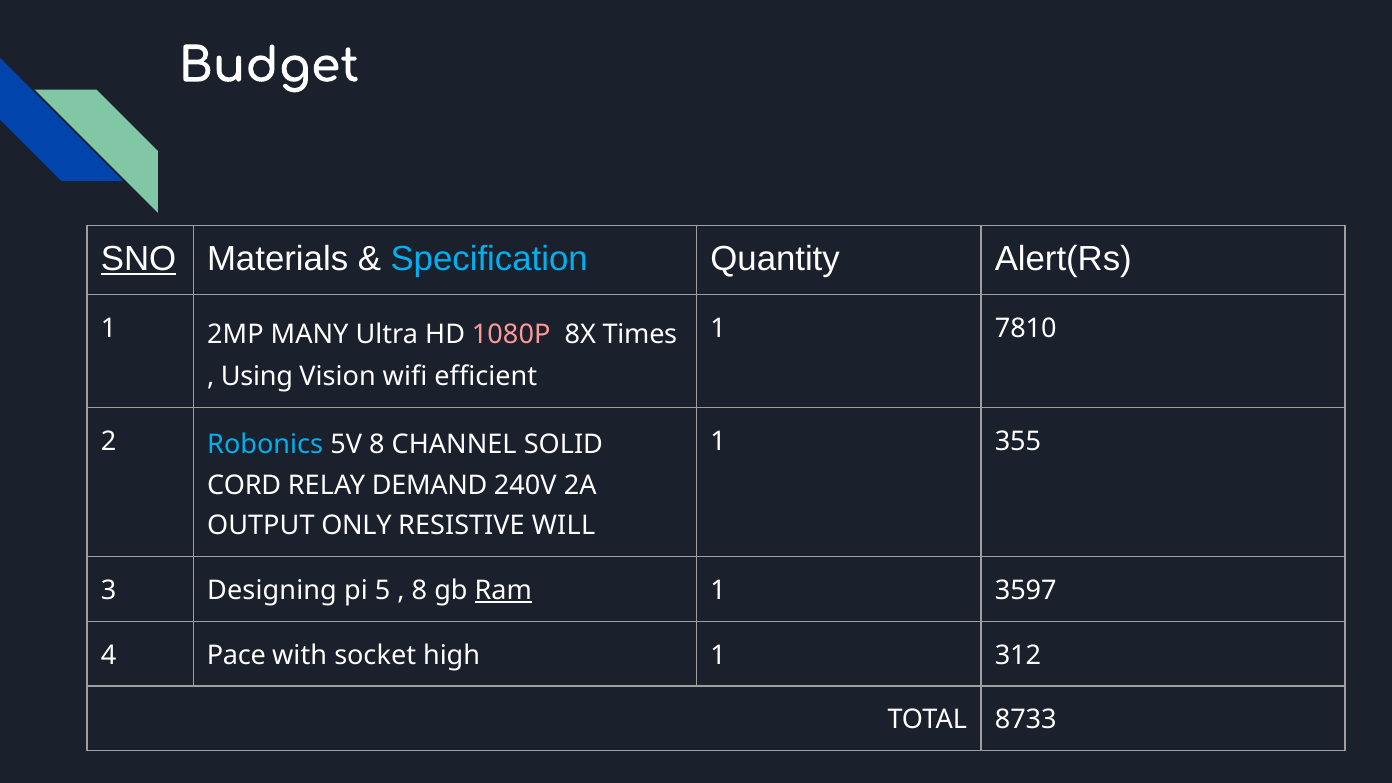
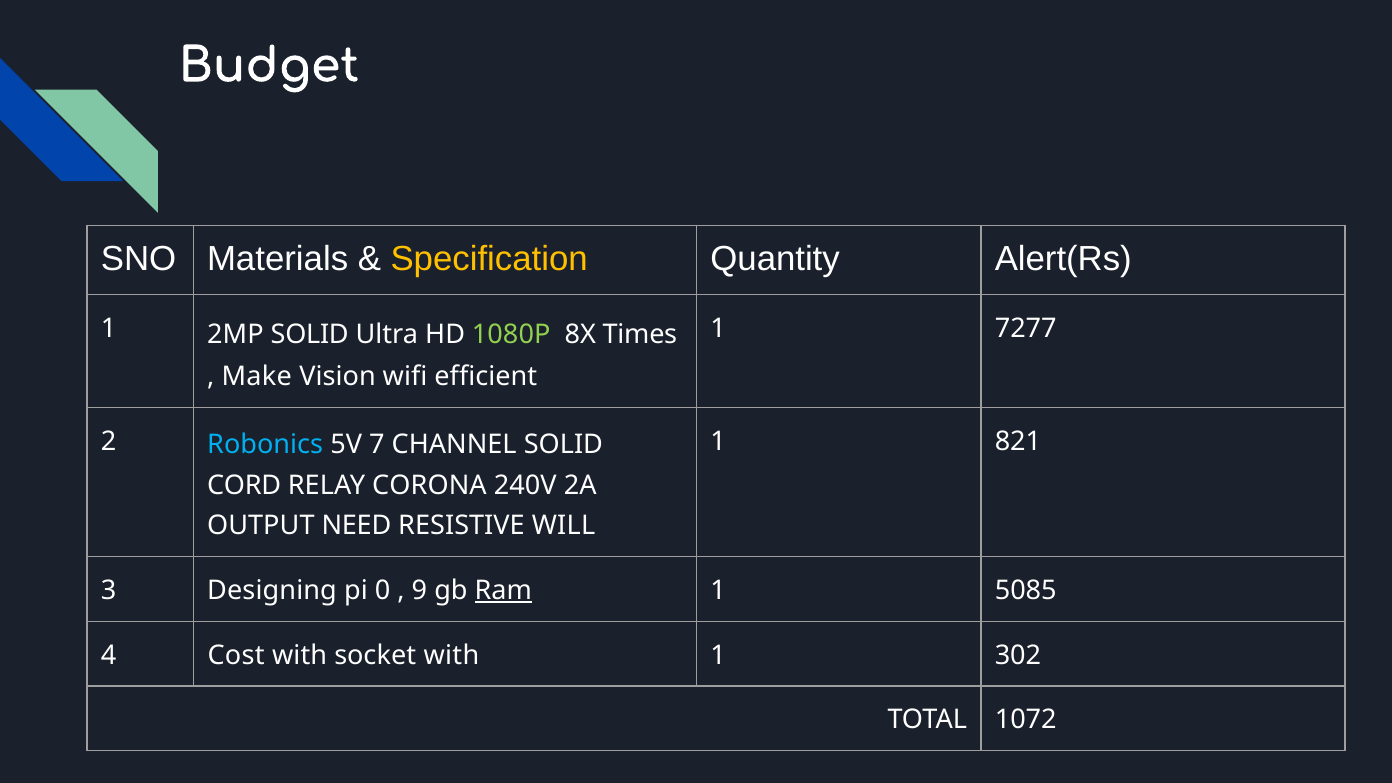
SNO underline: present -> none (138, 259)
Specification colour: light blue -> yellow (489, 259)
2MP MANY: MANY -> SOLID (310, 334)
1080P colour: pink -> light green (511, 334)
7810: 7810 -> 7277 (1026, 329)
Using: Using -> Make (257, 376)
5V 8: 8 -> 7 (377, 445)
355: 355 -> 821 (1018, 441)
DEMAND: DEMAND -> CORONA (429, 485)
ONLY: ONLY -> NEED (356, 526)
5: 5 -> 0 (383, 591)
8: 8 -> 9 (419, 591)
3597: 3597 -> 5085 (1026, 591)
Pace: Pace -> Cost (236, 655)
socket high: high -> with (451, 655)
312: 312 -> 302 (1018, 655)
8733: 8733 -> 1072 (1026, 720)
